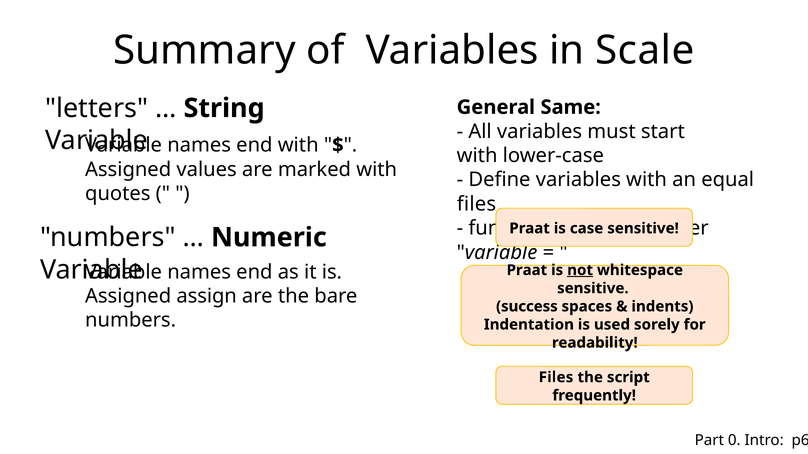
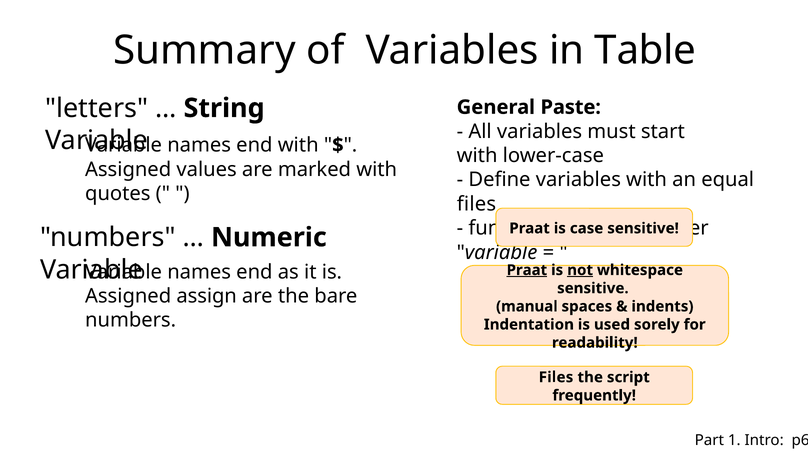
Scale: Scale -> Table (645, 50)
Same: Same -> Paste (571, 107)
Praat underline: none -> present (527, 270)
success: success -> manual (527, 307)
0: 0 -> 1 (734, 441)
